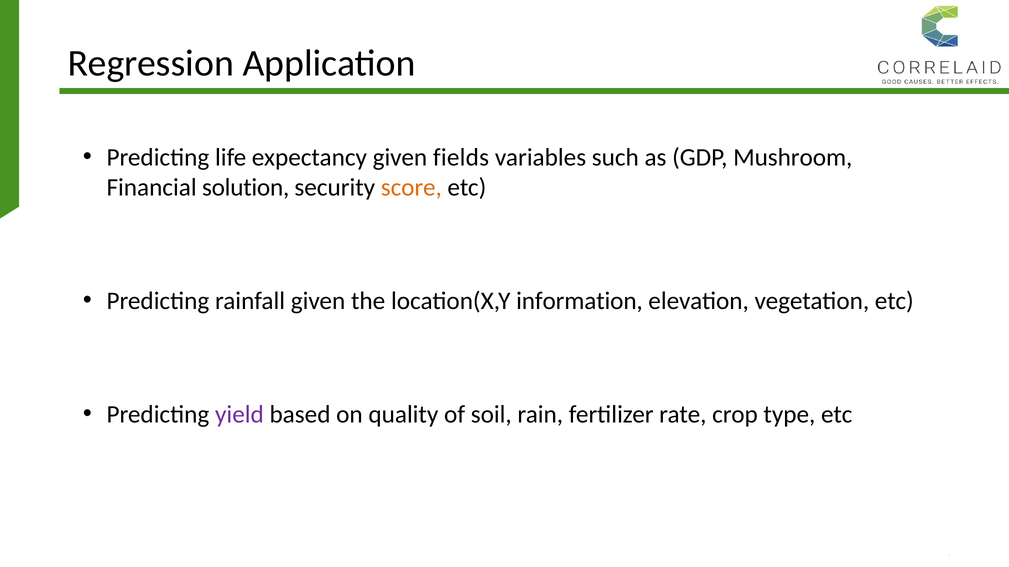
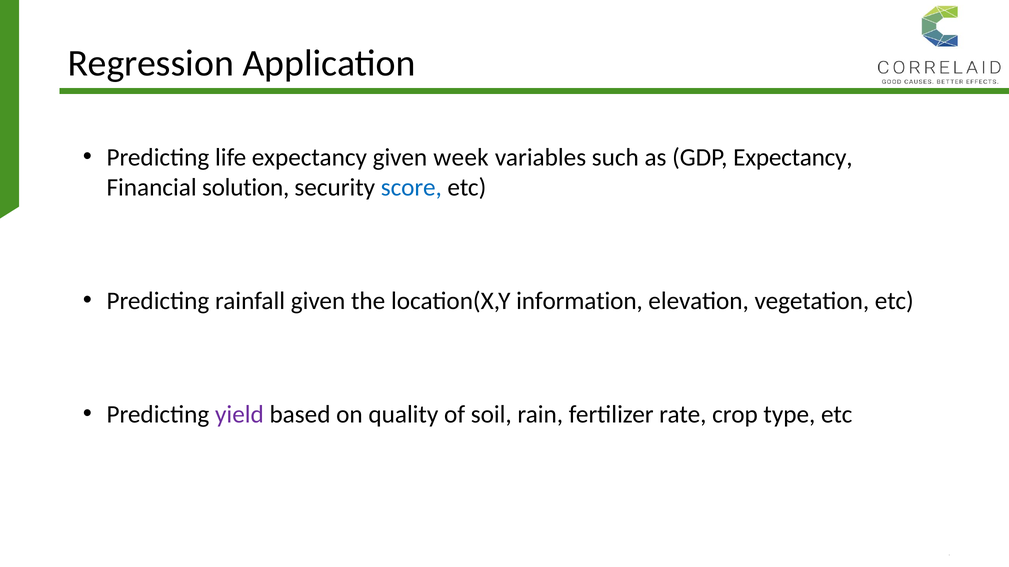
fields: fields -> week (461, 157)
GDP Mushroom: Mushroom -> Expectancy (793, 157)
score colour: orange -> blue (411, 188)
